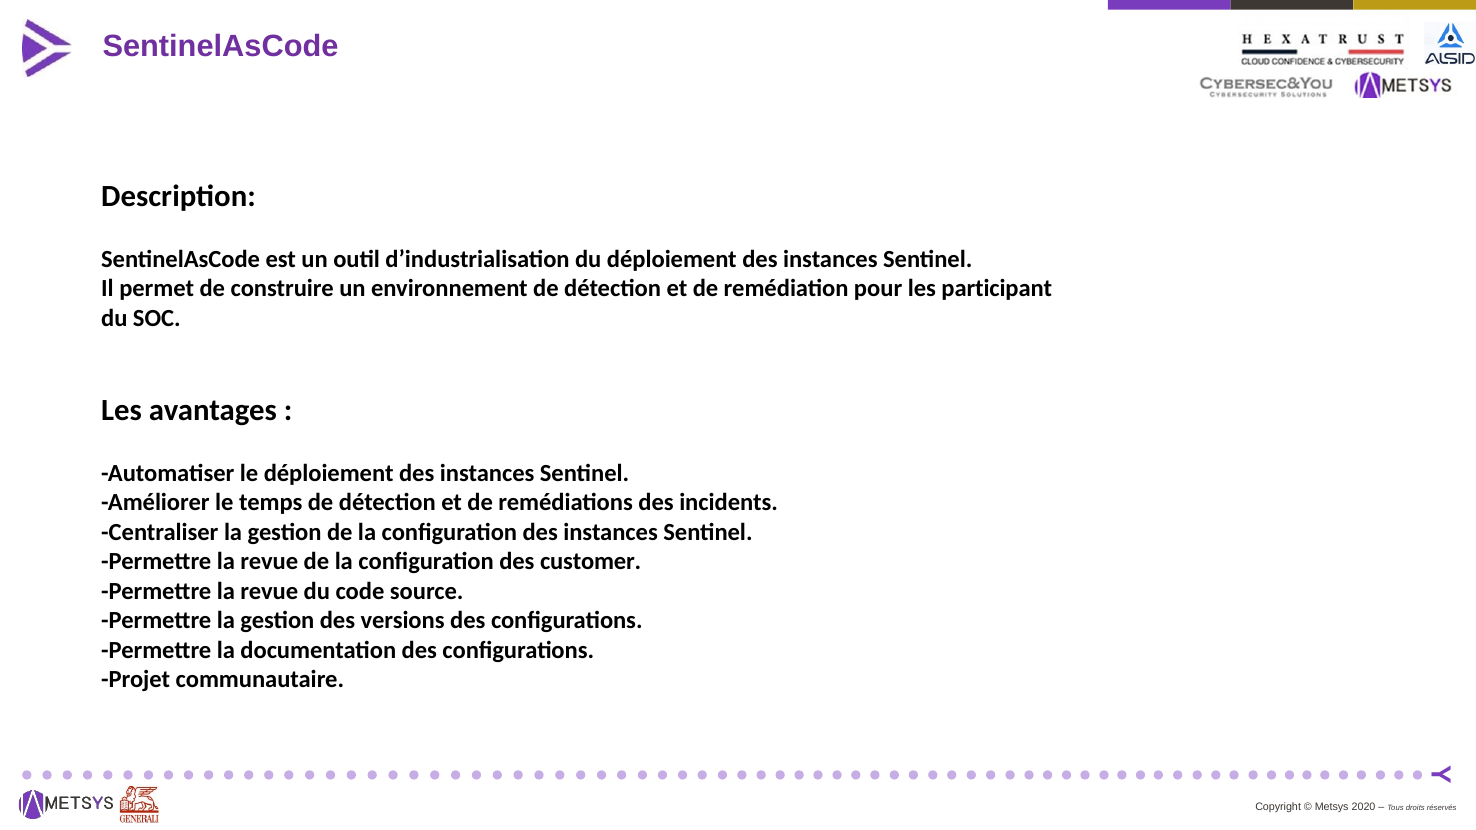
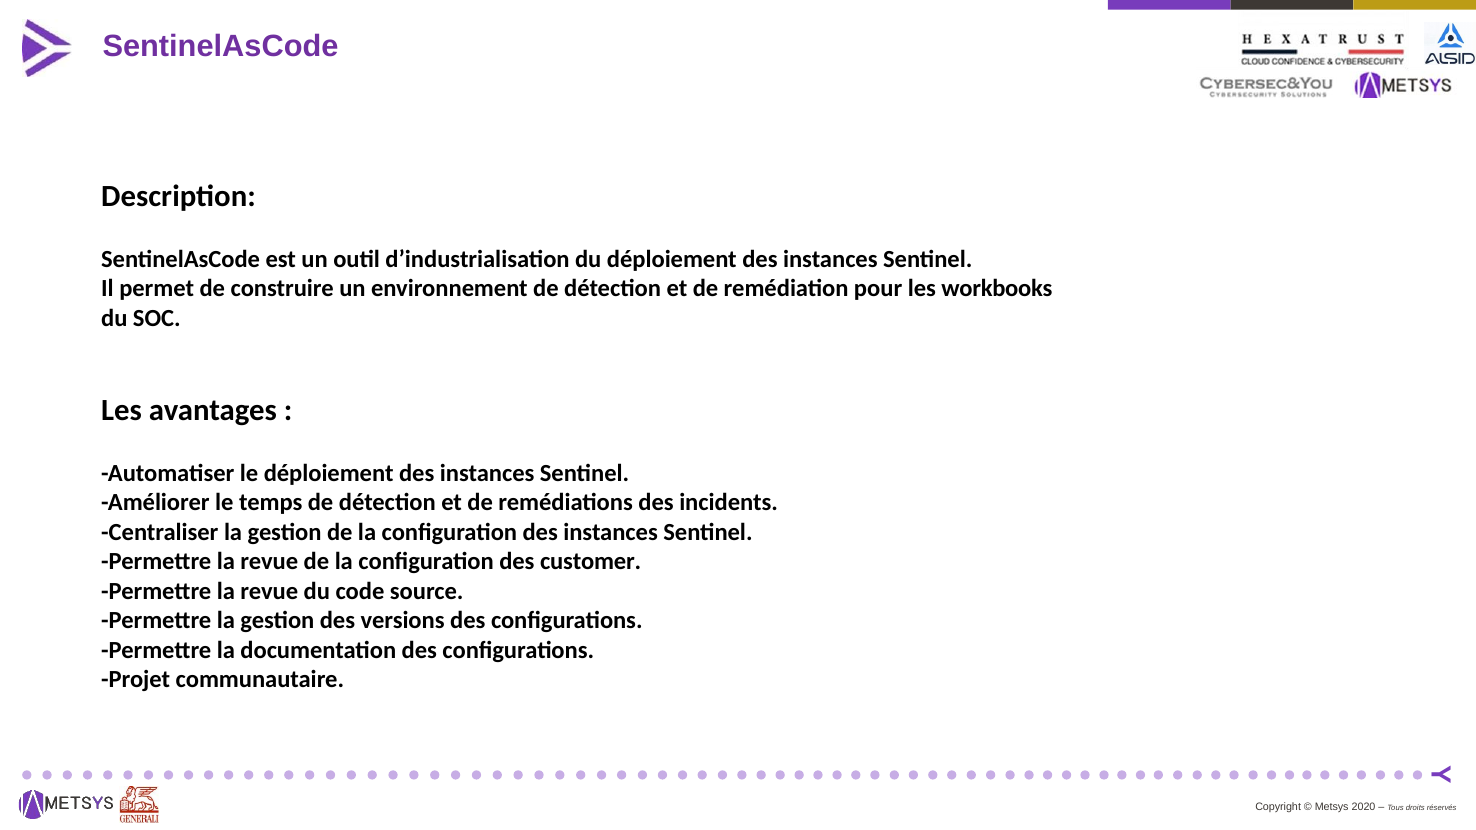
participant: participant -> workbooks (997, 289)
